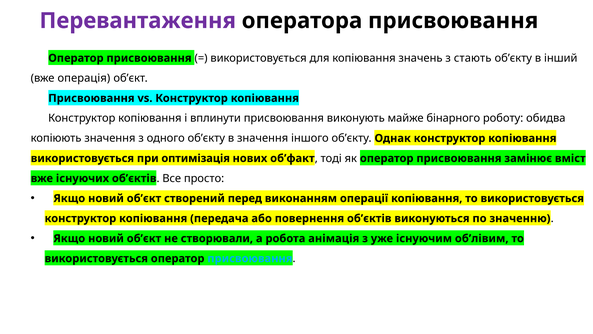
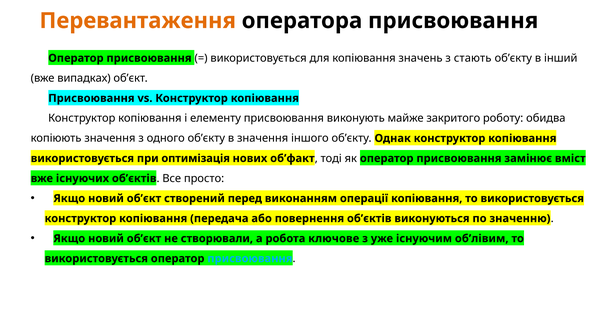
Перевантаження colour: purple -> orange (138, 21)
операція: операція -> випадках (84, 78)
вплинути: вплинути -> елементу (216, 118)
бінарного: бінарного -> закритого (453, 118)
анімація: анімація -> ключове (334, 238)
